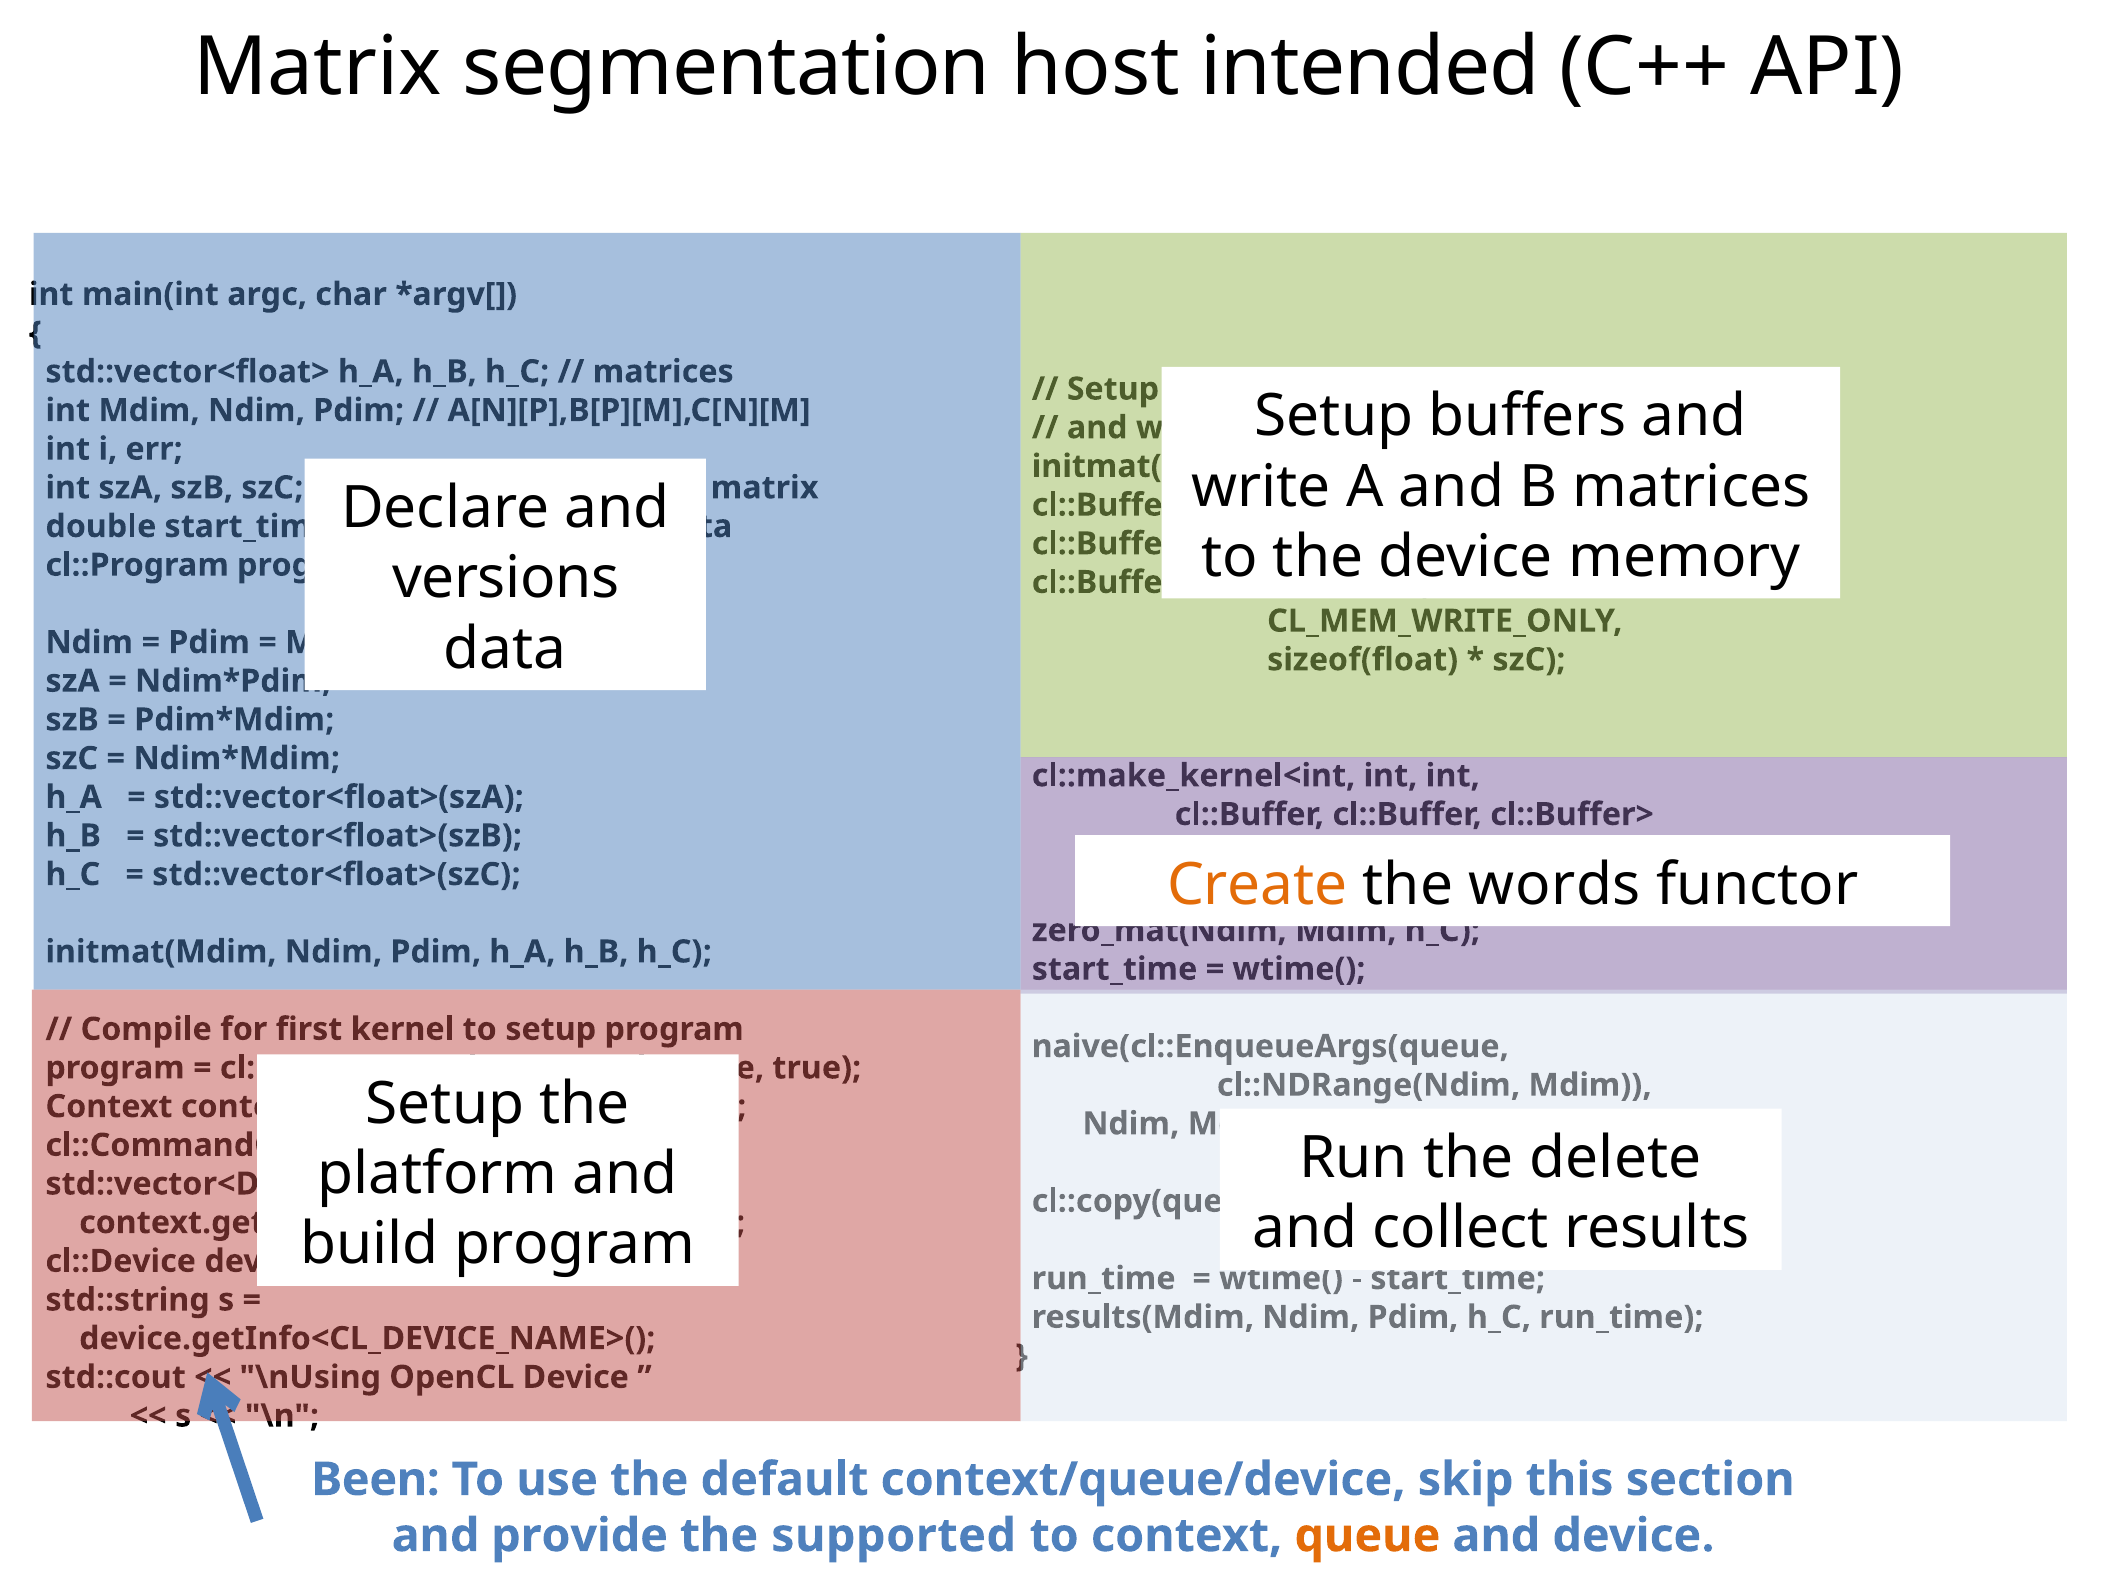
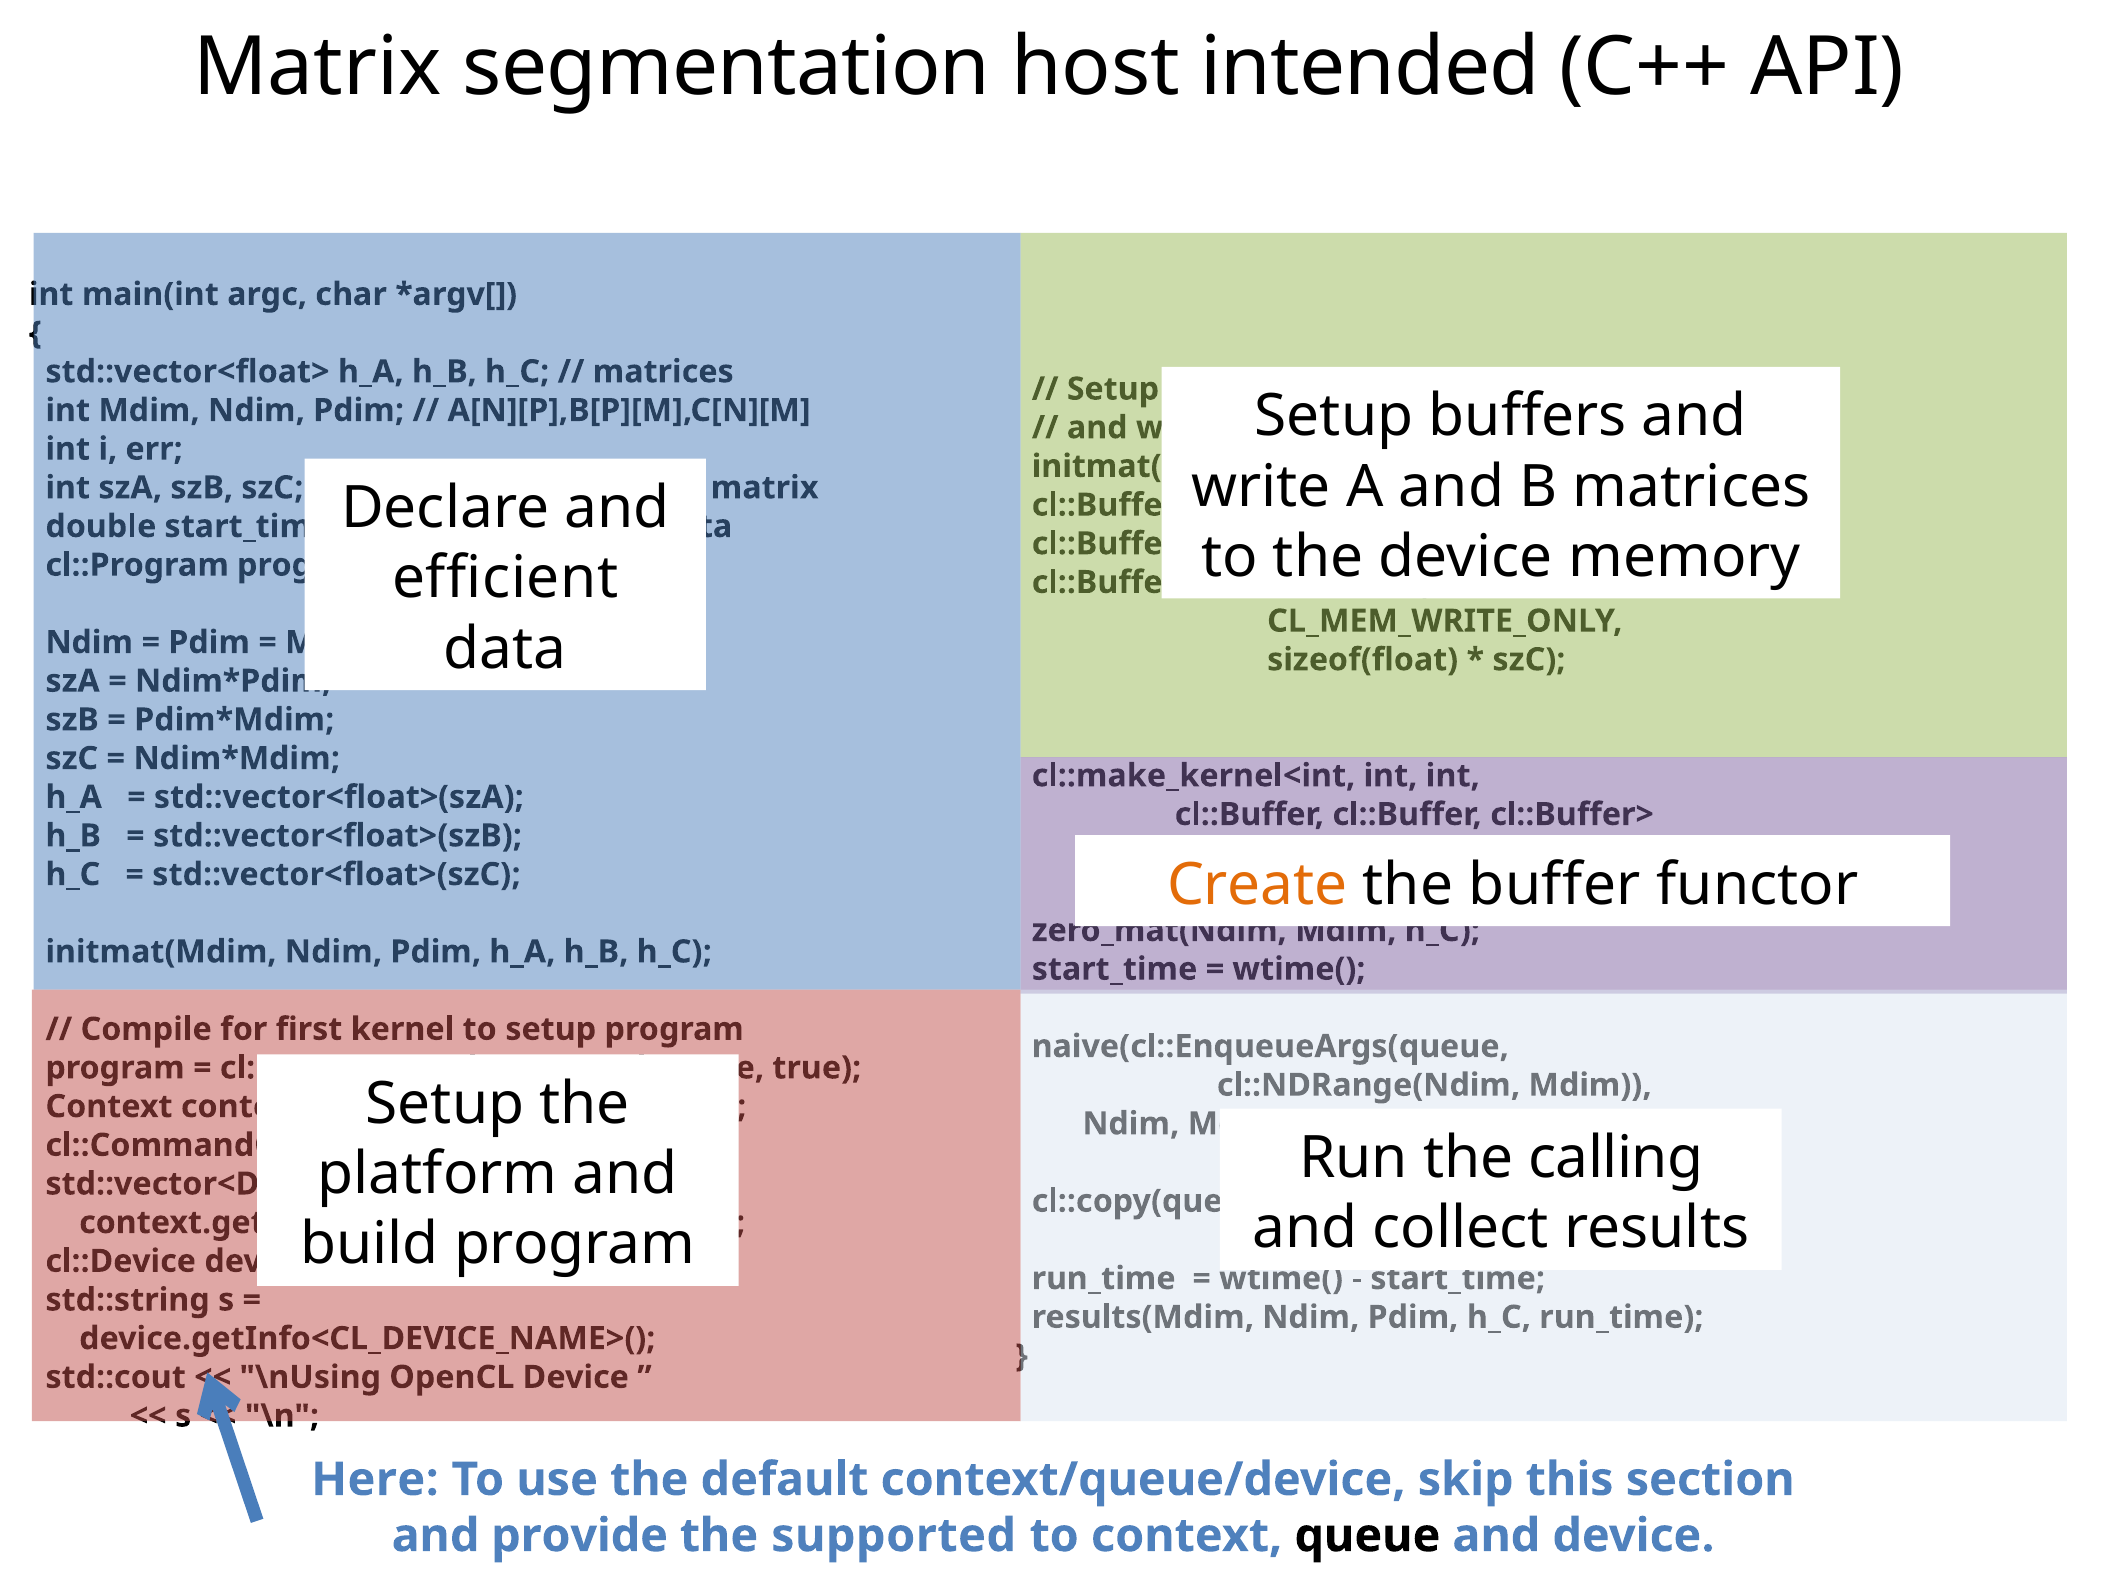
versions: versions -> efficient (505, 578)
words: words -> buffer (1555, 885)
delete: delete -> calling (1616, 1158)
Been: Been -> Here (375, 1480)
queue colour: orange -> black (1367, 1536)
